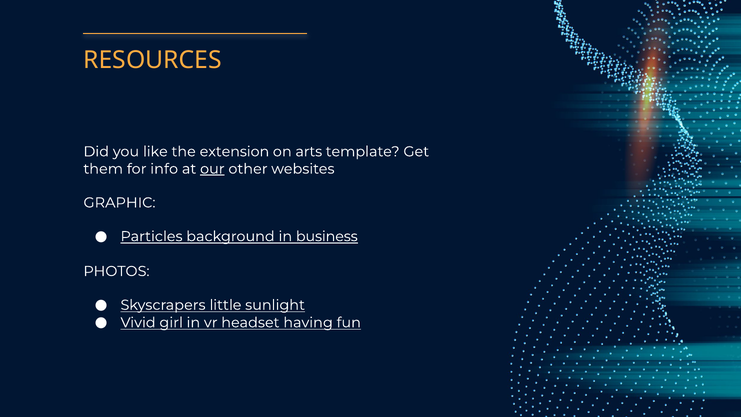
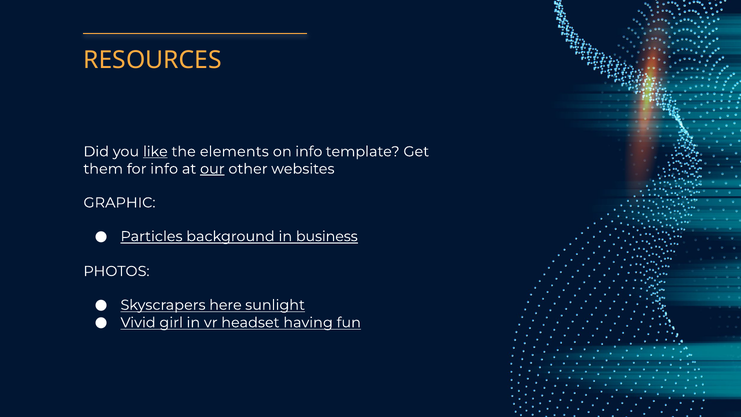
like underline: none -> present (155, 152)
extension: extension -> elements (234, 152)
on arts: arts -> info (309, 152)
little: little -> here (225, 305)
